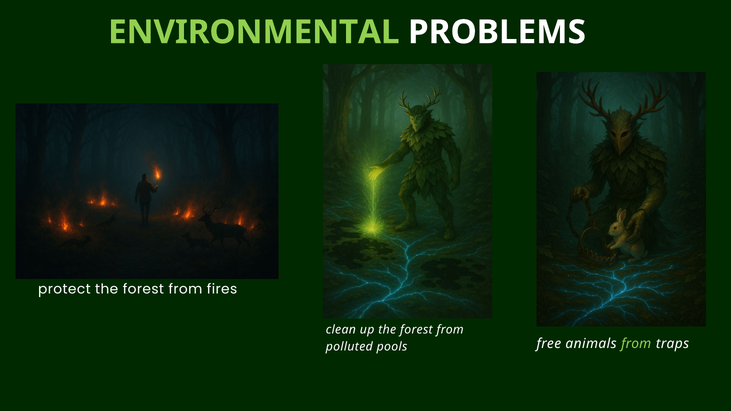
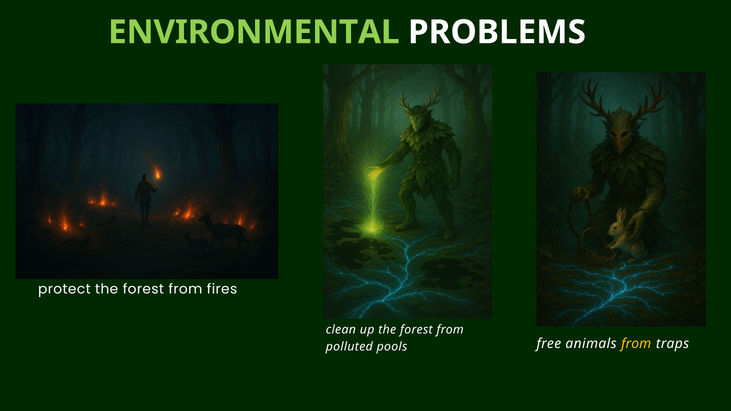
from colour: light green -> yellow (636, 344)
